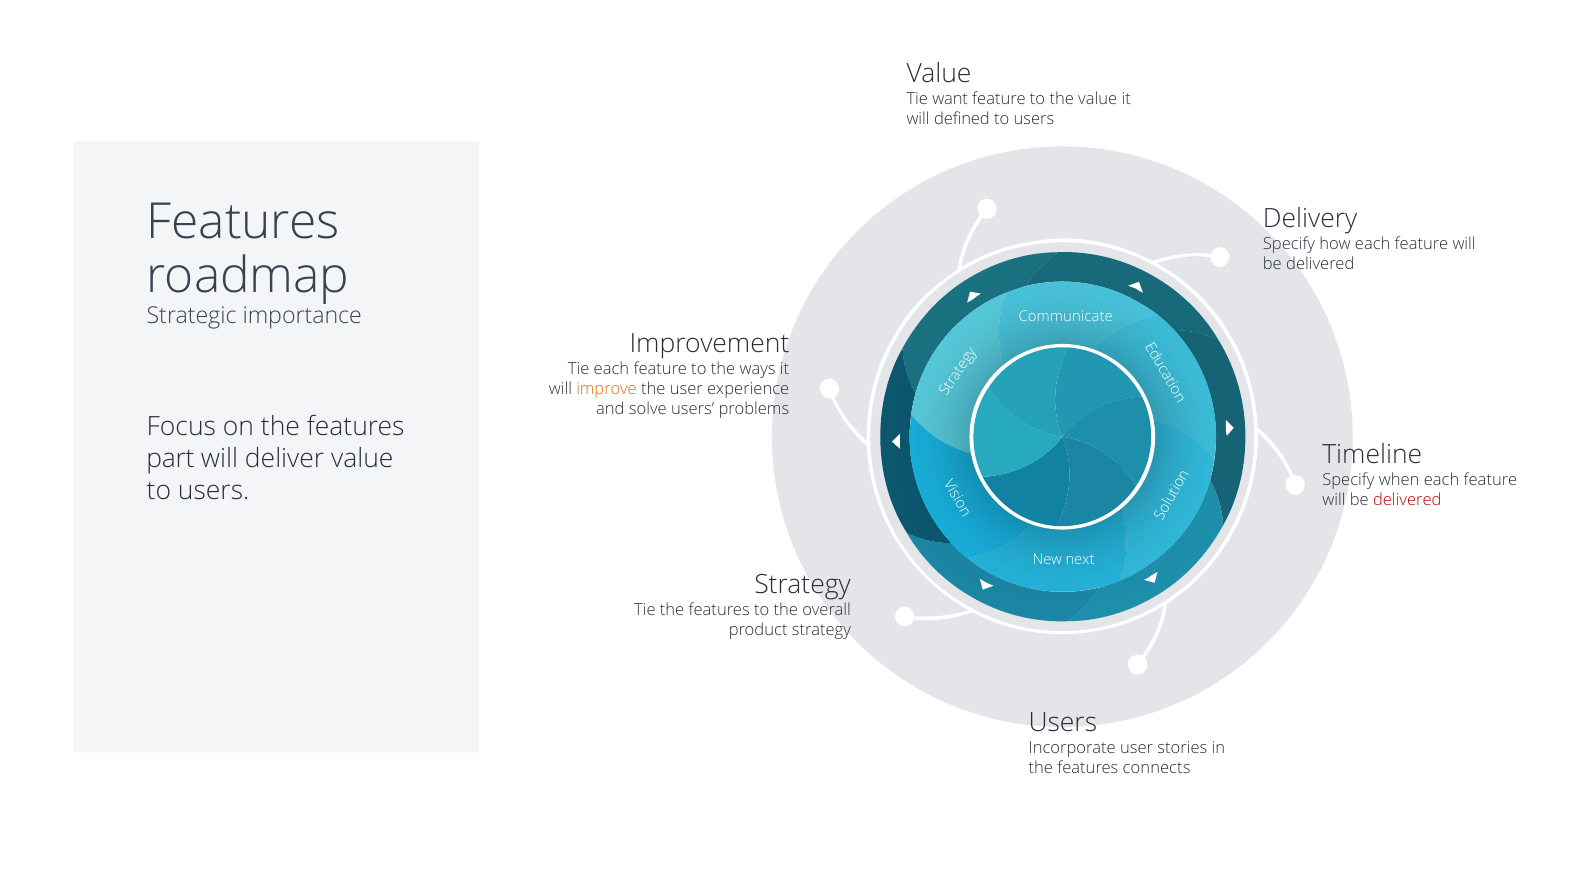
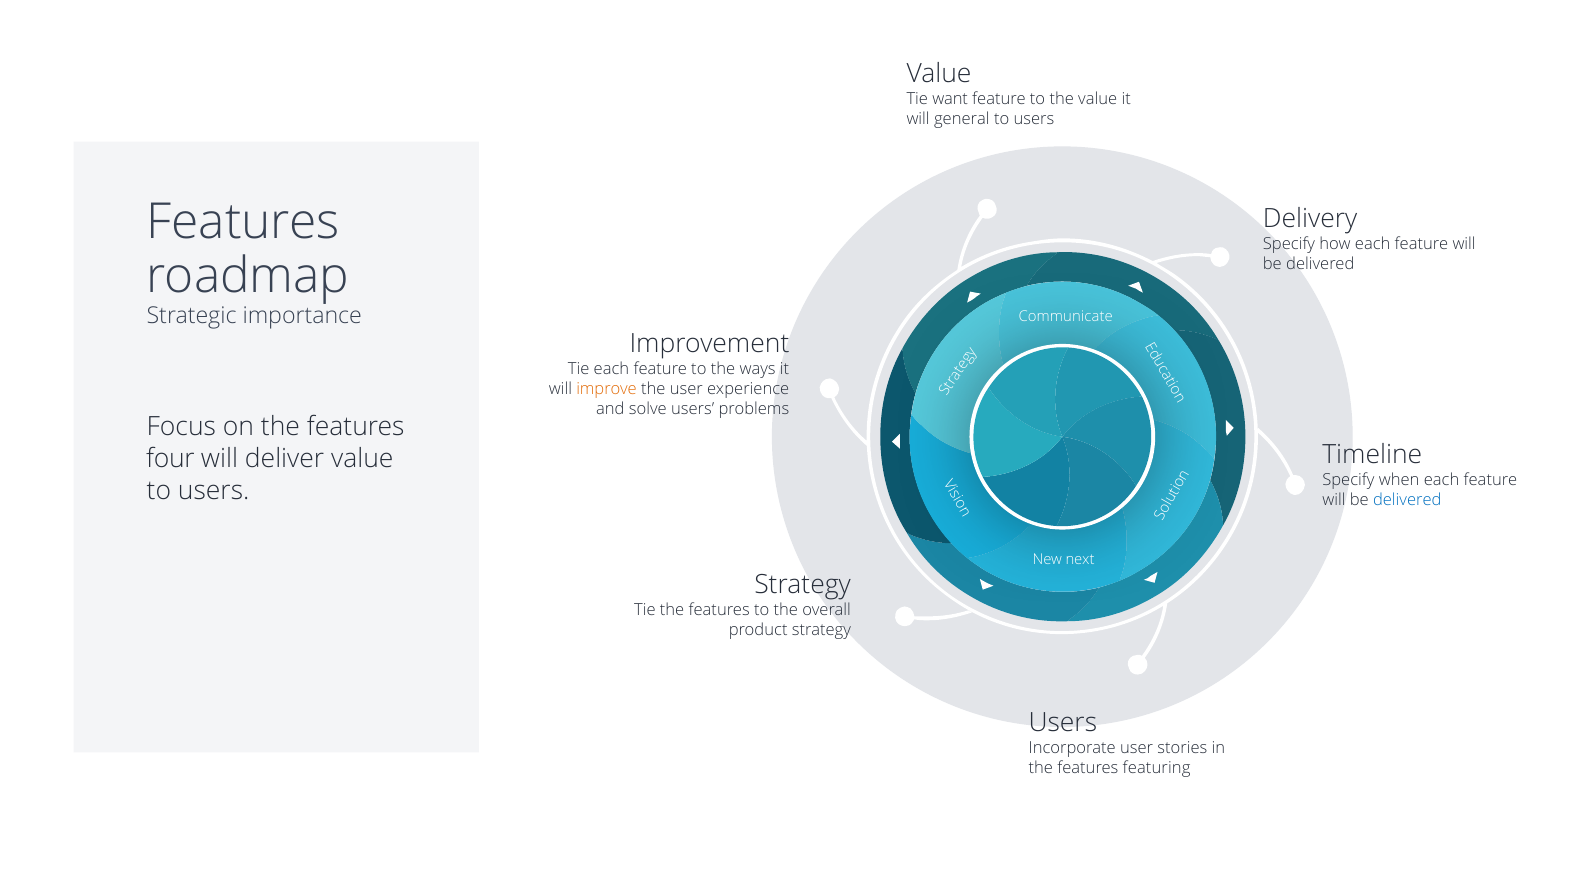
defined: defined -> general (962, 119)
part: part -> four (170, 459)
delivered colour: red -> blue (1407, 500)
connects: connects -> featuring (1157, 768)
